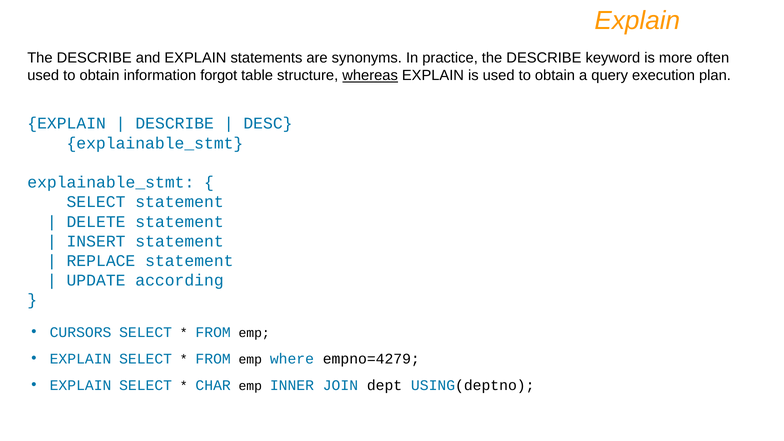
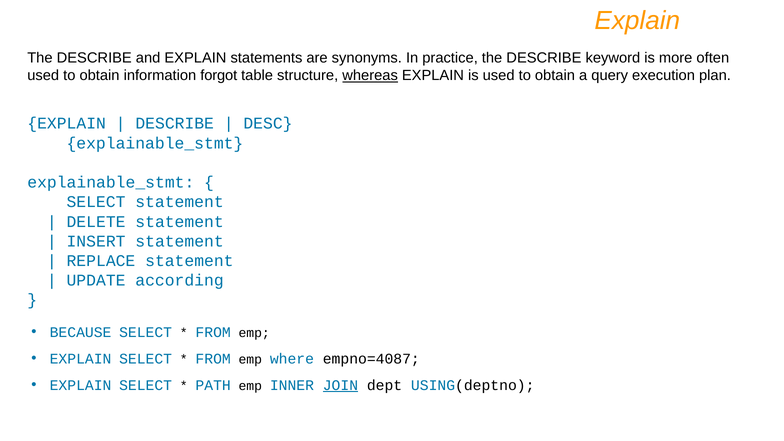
CURSORS: CURSORS -> BECAUSE (81, 332)
empno=4279: empno=4279 -> empno=4087 (371, 359)
CHAR: CHAR -> PATH (213, 385)
JOIN underline: none -> present (340, 385)
